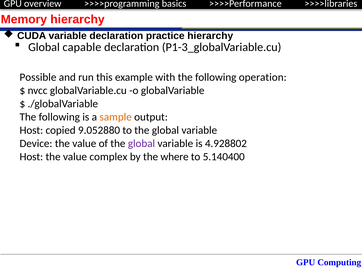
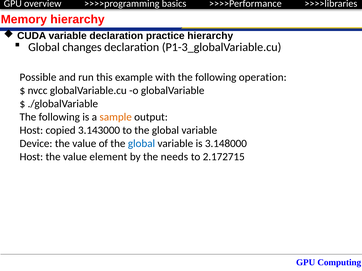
capable: capable -> changes (82, 47)
9.052880: 9.052880 -> 3.143000 (99, 131)
global colour: purple -> blue (141, 144)
4.928802: 4.928802 -> 3.148000 (226, 144)
complex: complex -> element (108, 157)
where: where -> needs (174, 157)
5.140400: 5.140400 -> 2.172715 (224, 157)
